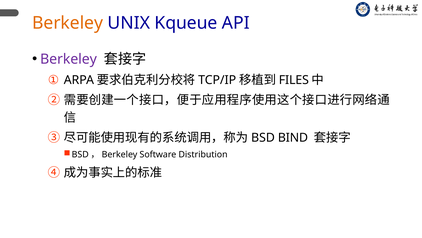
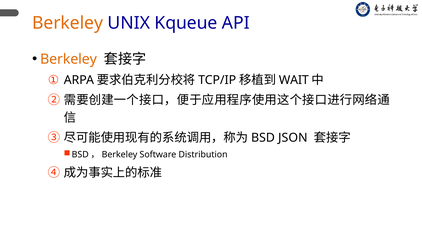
Berkeley colour: purple -> orange (68, 59)
FILES: FILES -> WAIT (294, 80)
BIND: BIND -> JSON (293, 137)
